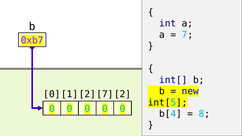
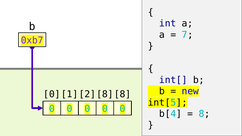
7: 7 -> 8 (105, 94)
2: 2 -> 8 (123, 94)
